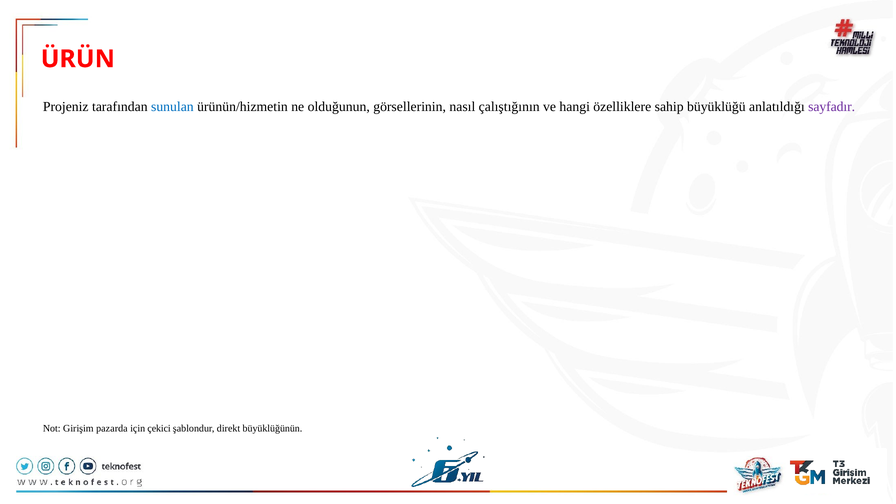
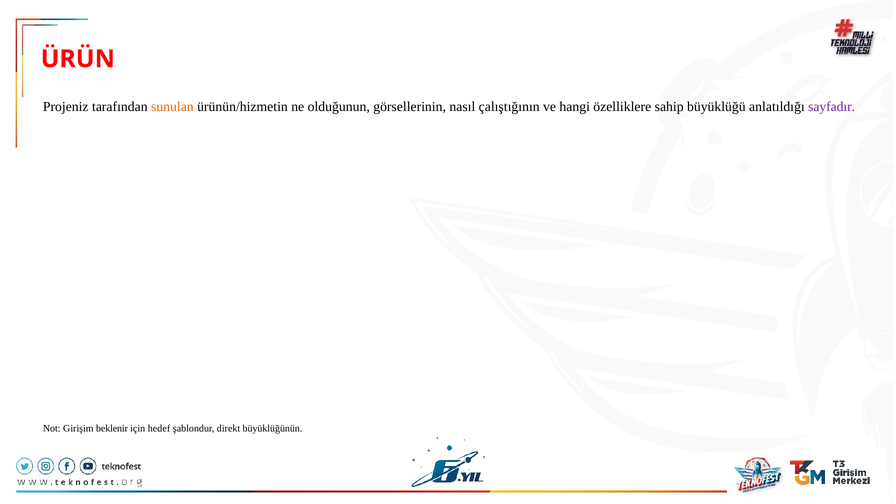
sunulan colour: blue -> orange (172, 107)
pazarda: pazarda -> beklenir (112, 429)
çekici: çekici -> hedef (159, 429)
